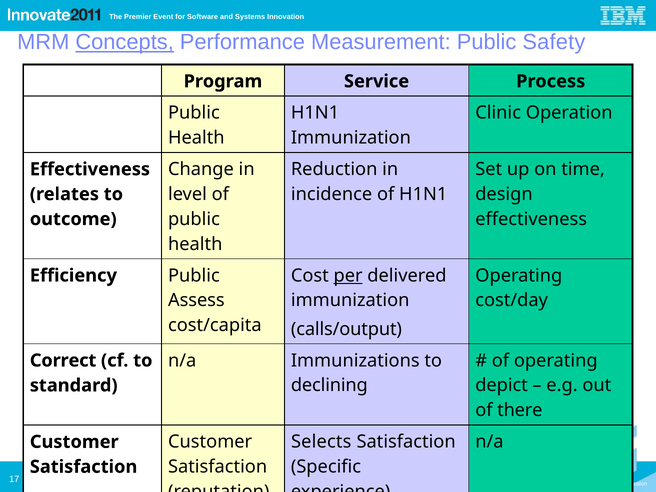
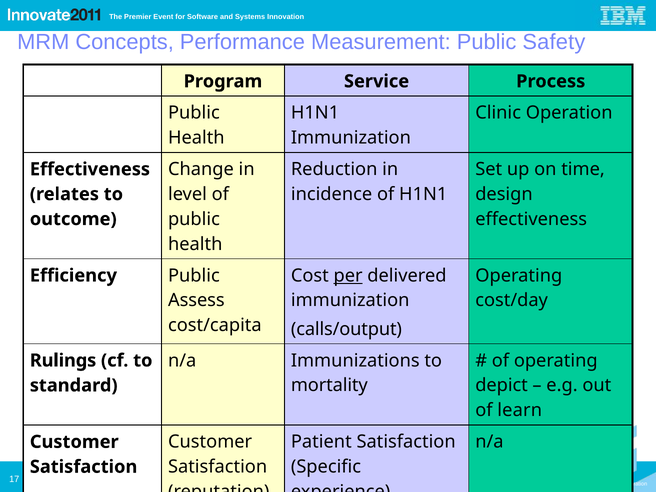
Concepts underline: present -> none (125, 42)
Correct: Correct -> Rulings (63, 361)
declining: declining -> mortality (329, 385)
there: there -> learn (520, 410)
Selects: Selects -> Patient (321, 442)
